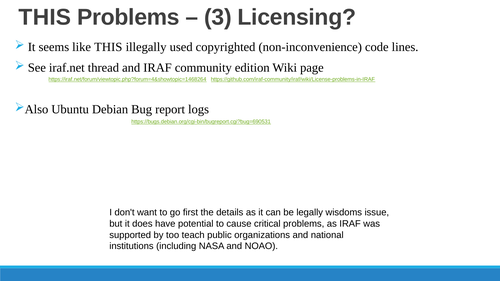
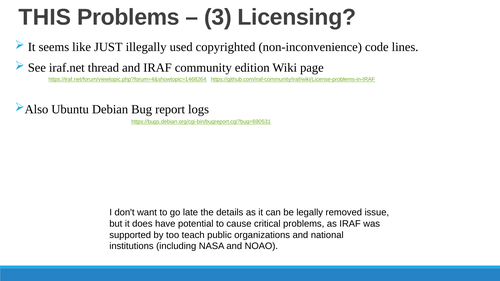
like THIS: THIS -> JUST (108, 47)
first: first -> late (190, 213)
wisdoms: wisdoms -> removed (344, 213)
